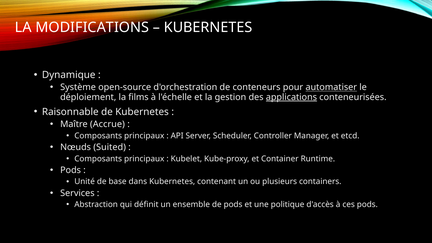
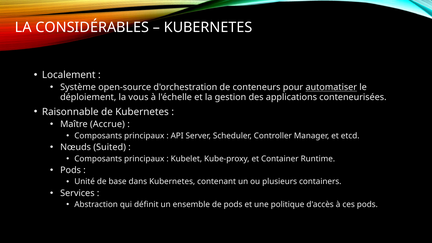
MODIFICATIONS: MODIFICATIONS -> CONSIDÉRABLES (92, 27)
Dynamique: Dynamique -> Localement (69, 75)
films: films -> vous (138, 97)
applications underline: present -> none (291, 97)
